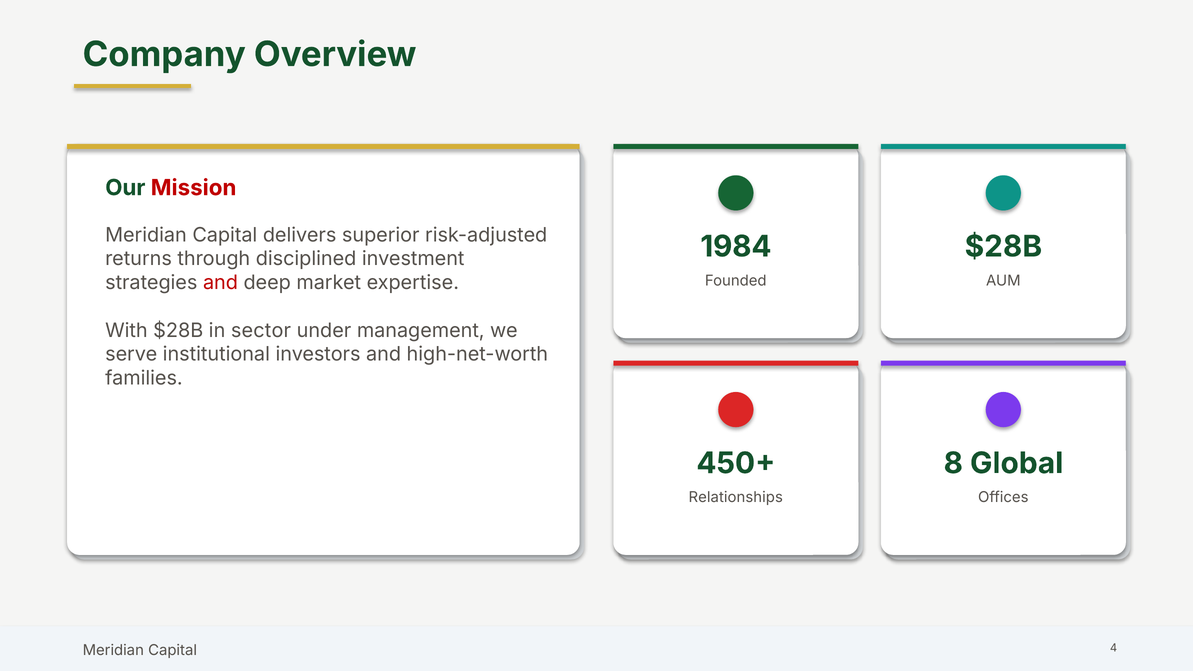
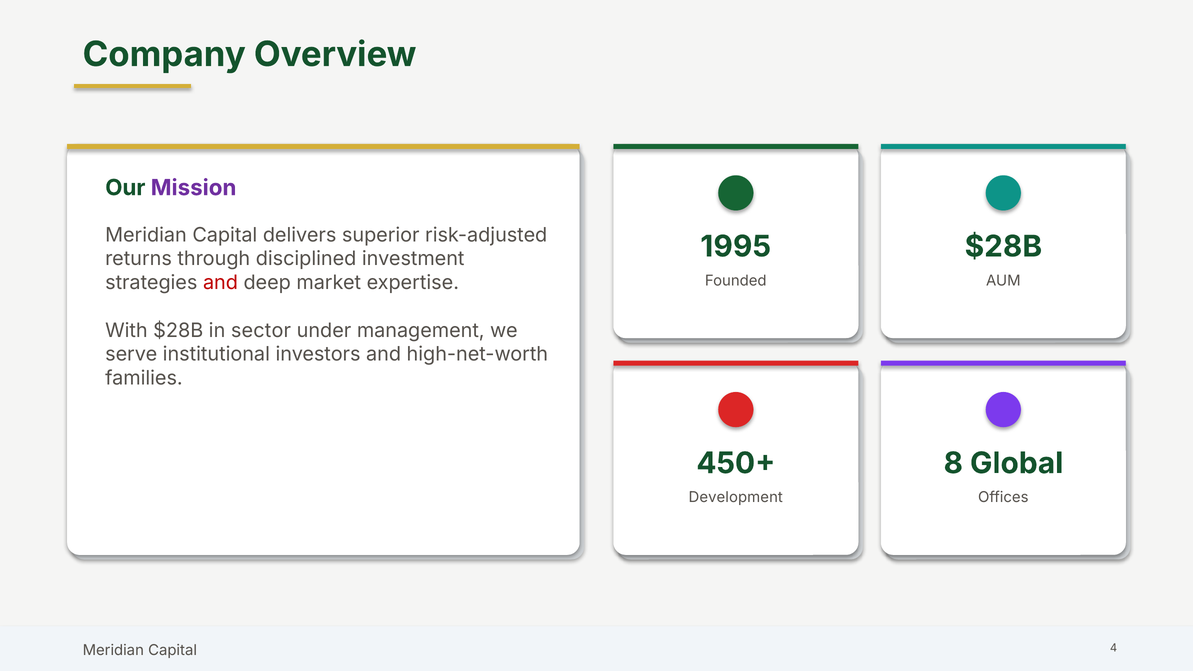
Mission colour: red -> purple (194, 188)
1984: 1984 -> 1995 (736, 247)
Relationships: Relationships -> Development (736, 497)
